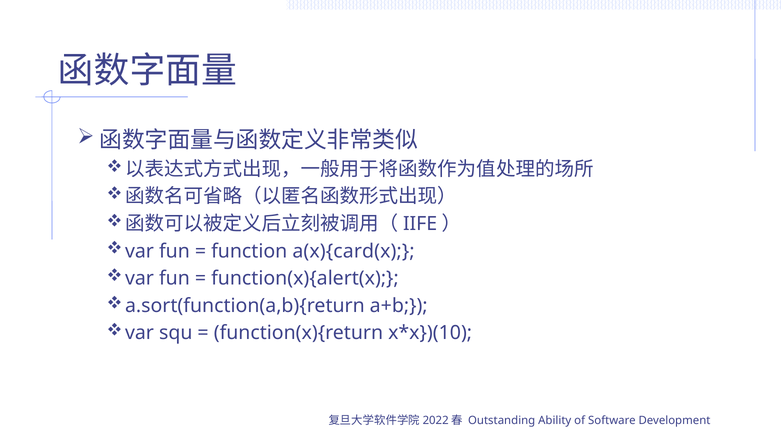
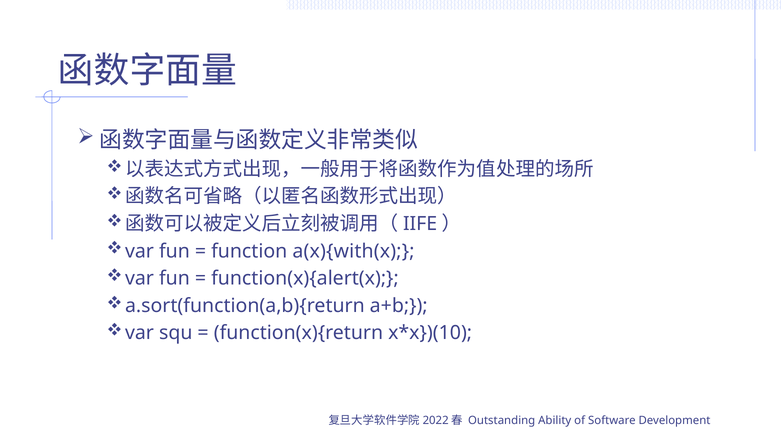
a(x){card(x: a(x){card(x -> a(x){with(x (353, 251)
